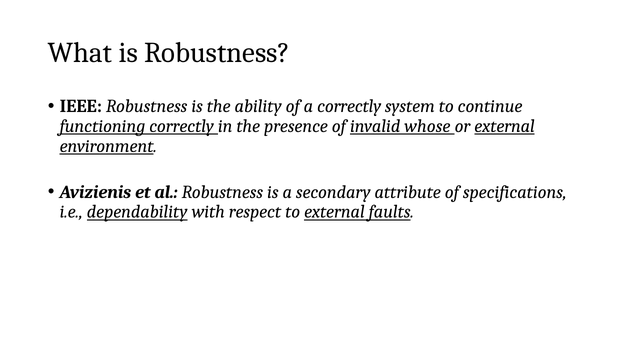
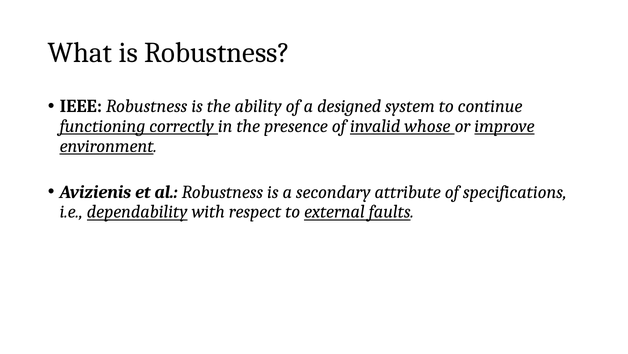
a correctly: correctly -> designed (349, 106)
or external: external -> improve (504, 126)
